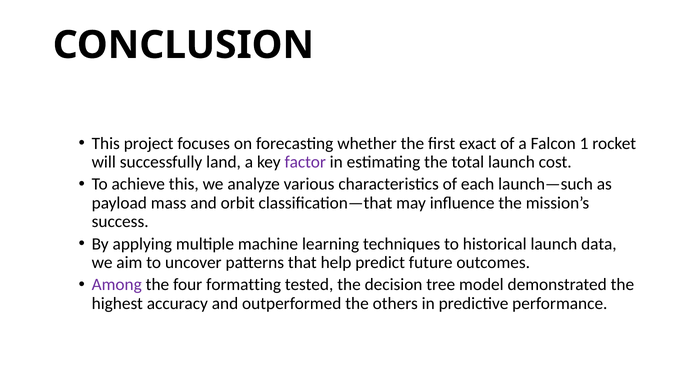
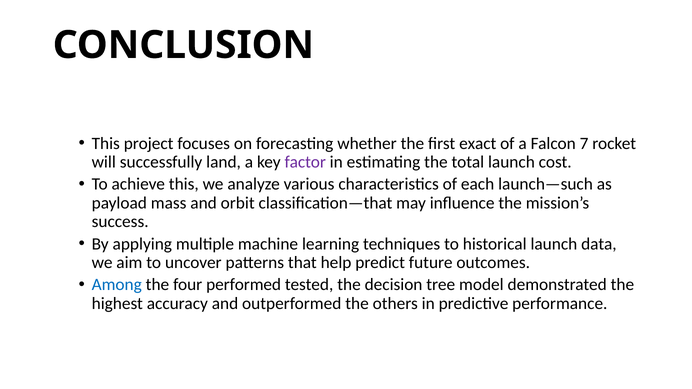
1: 1 -> 7 (584, 143)
Among colour: purple -> blue (117, 285)
formatting: formatting -> performed (244, 285)
